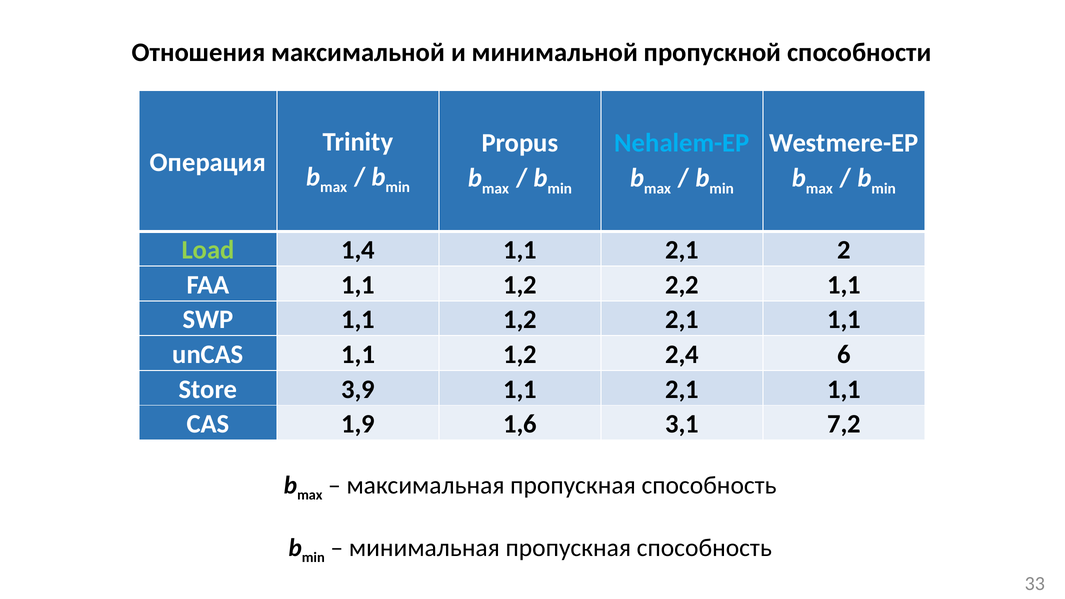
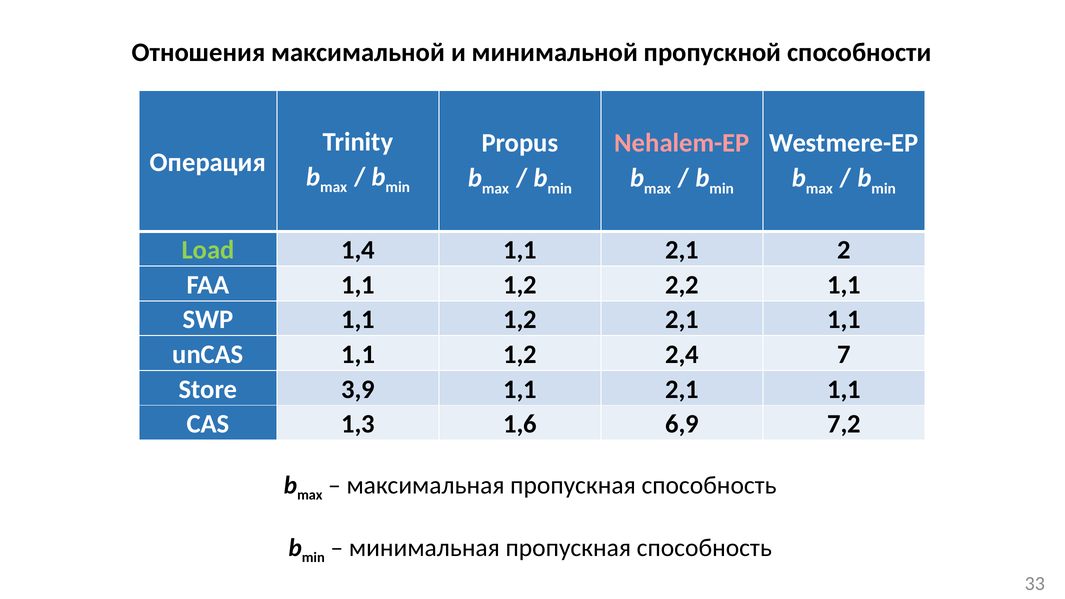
Nehalem-EP colour: light blue -> pink (682, 143)
6: 6 -> 7 (844, 354)
1,9: 1,9 -> 1,3 (358, 424)
3,1: 3,1 -> 6,9 (682, 424)
